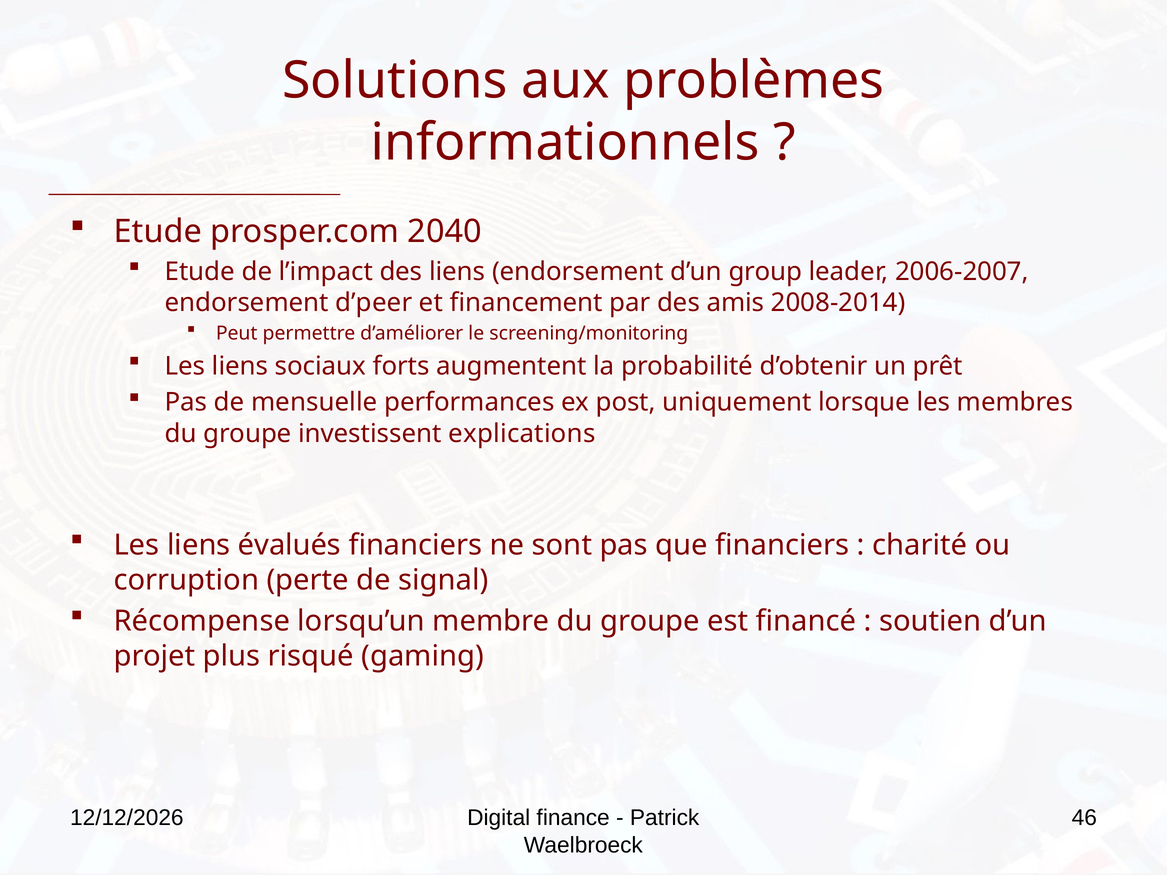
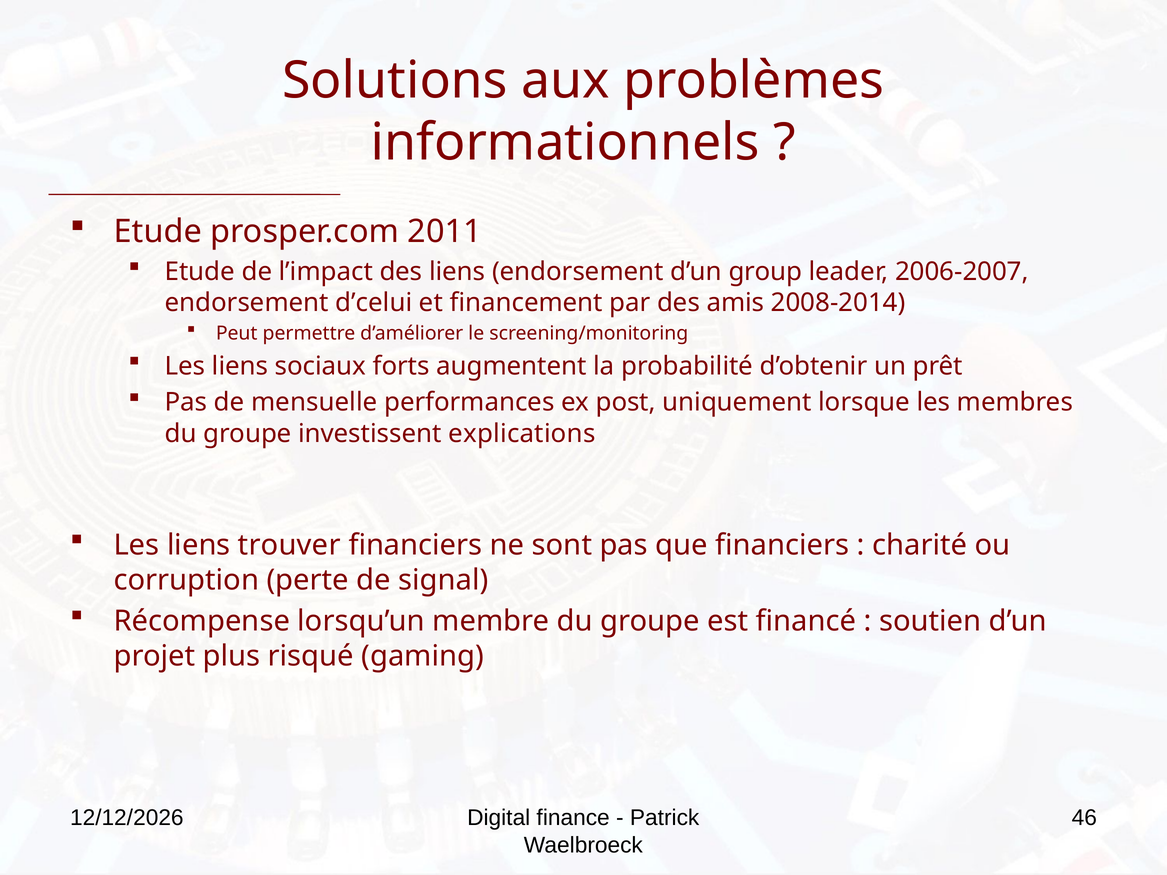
2040: 2040 -> 2011 (445, 232)
d’peer: d’peer -> d’celui (374, 303)
évalués: évalués -> trouver (289, 545)
